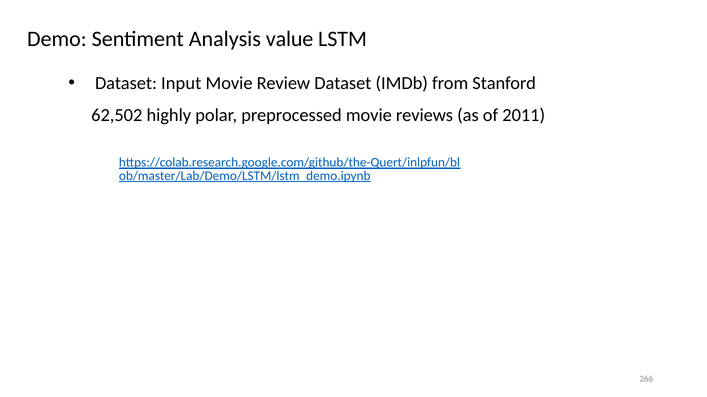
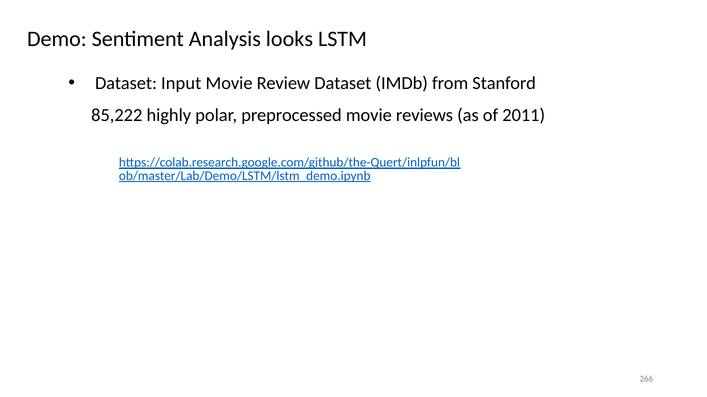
value: value -> looks (289, 39)
62,502: 62,502 -> 85,222 (117, 116)
